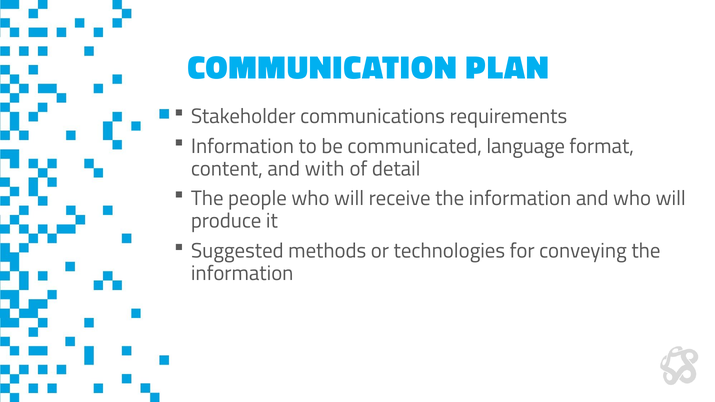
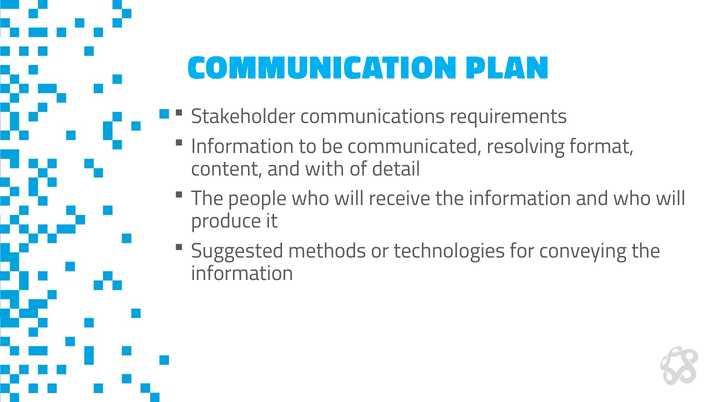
language: language -> resolving (526, 146)
